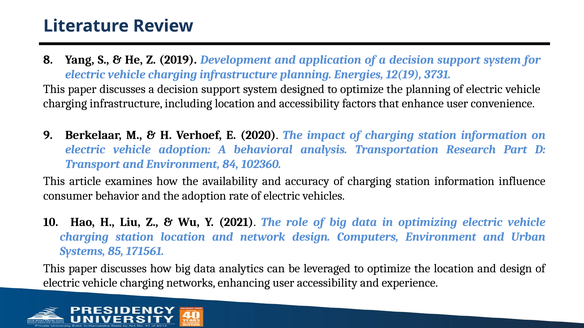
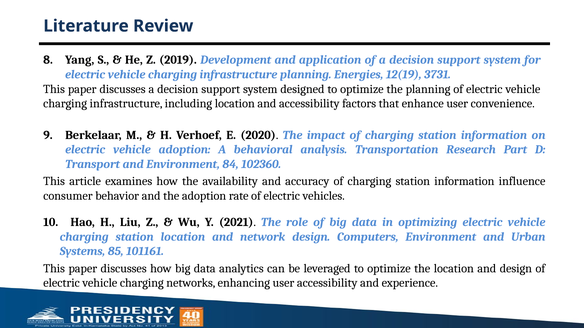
171561: 171561 -> 101161 (145, 252)
